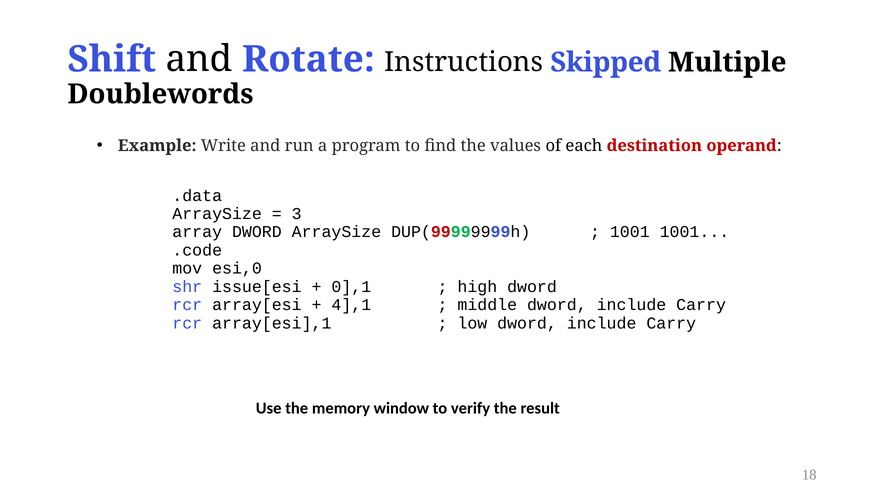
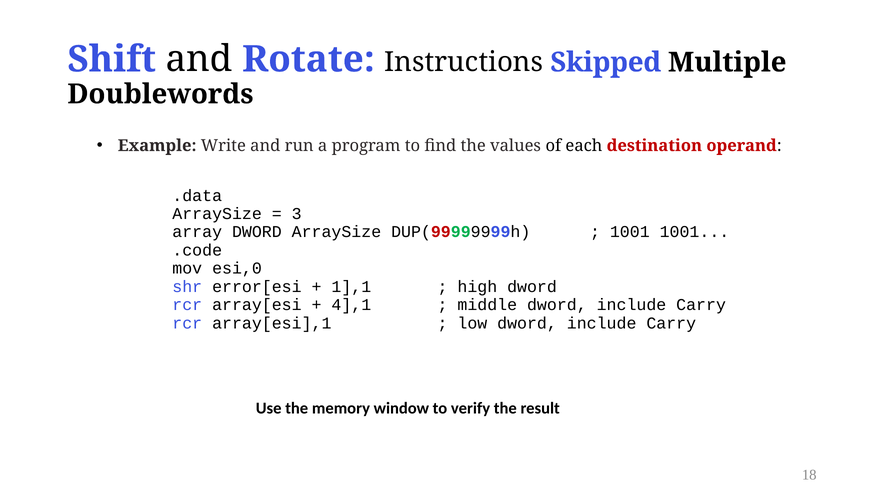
issue[esi: issue[esi -> error[esi (257, 287)
0],1: 0],1 -> 1],1 (351, 287)
